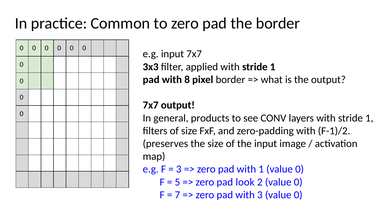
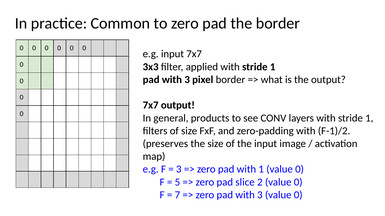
8: 8 -> 3 (187, 80)
look: look -> slice (245, 182)
